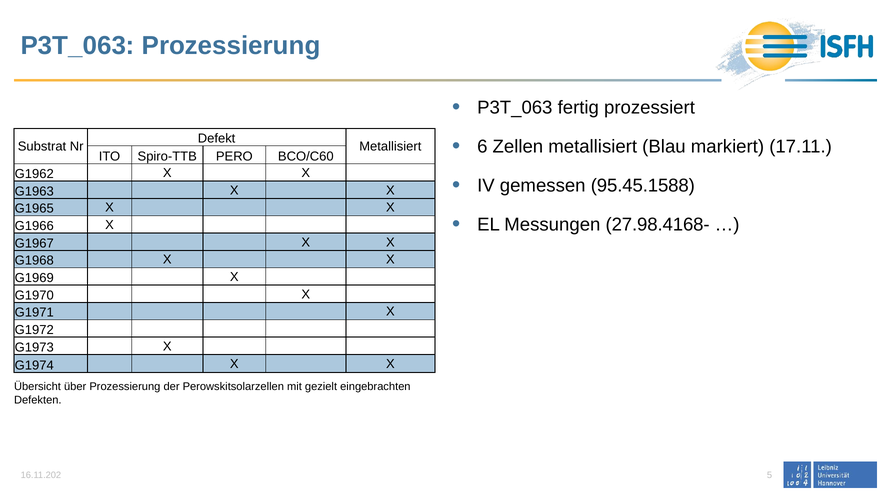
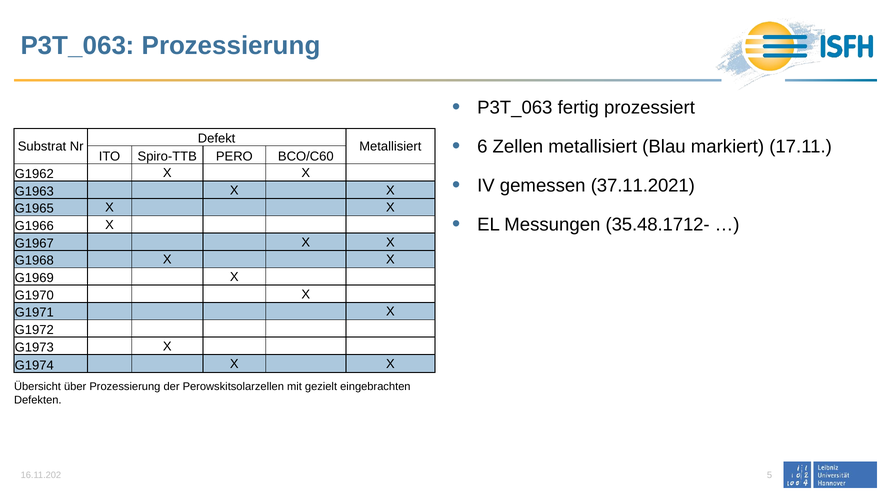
95.45.1588: 95.45.1588 -> 37.11.2021 (643, 186)
27.98.4168-: 27.98.4168- -> 35.48.1712- (658, 225)
